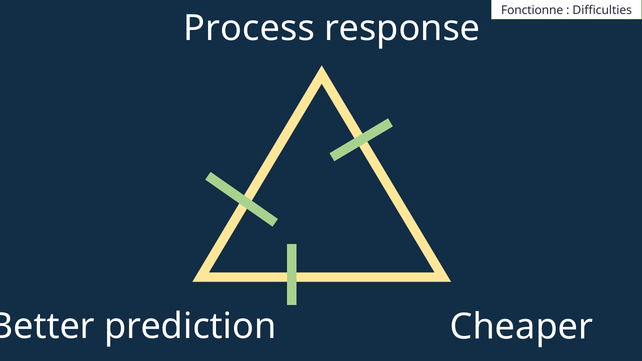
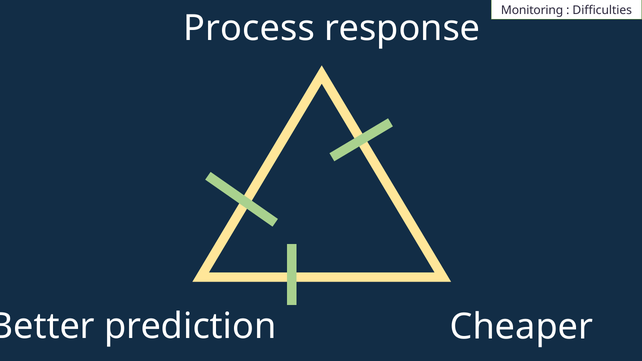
Fonctionne: Fonctionne -> Monitoring (532, 10)
